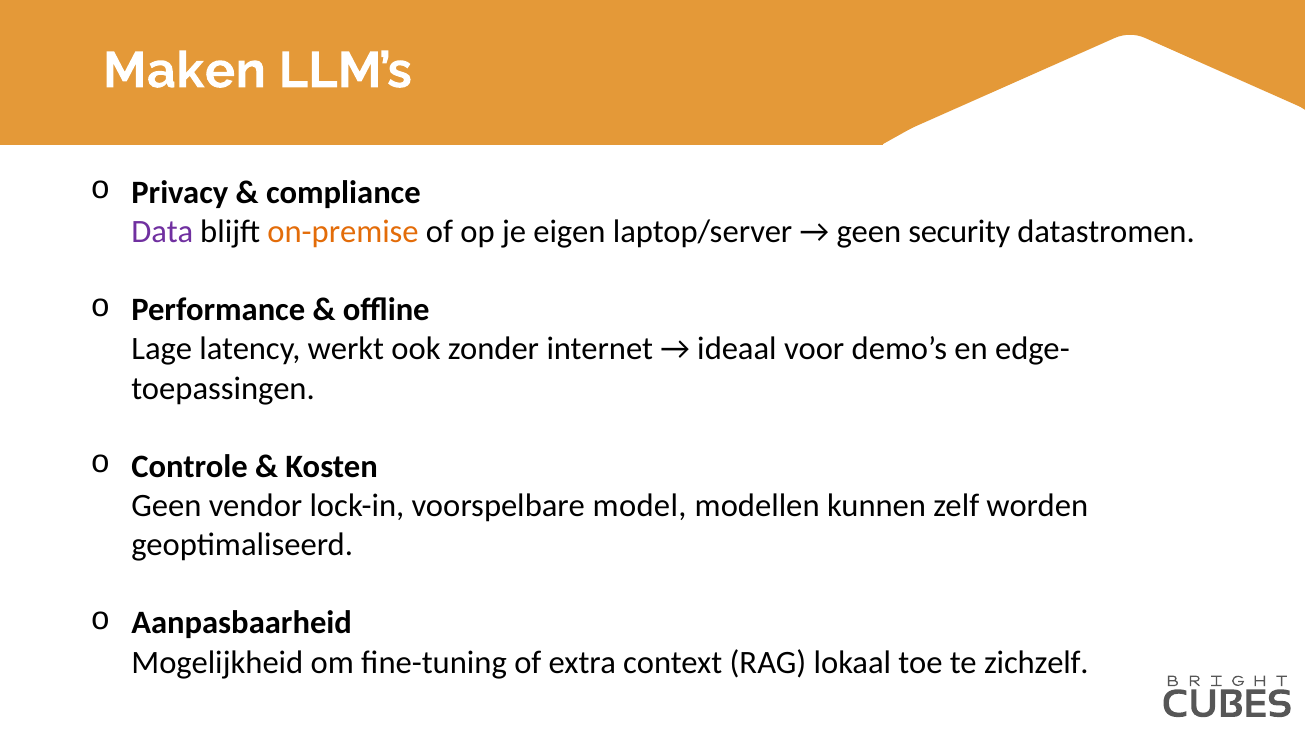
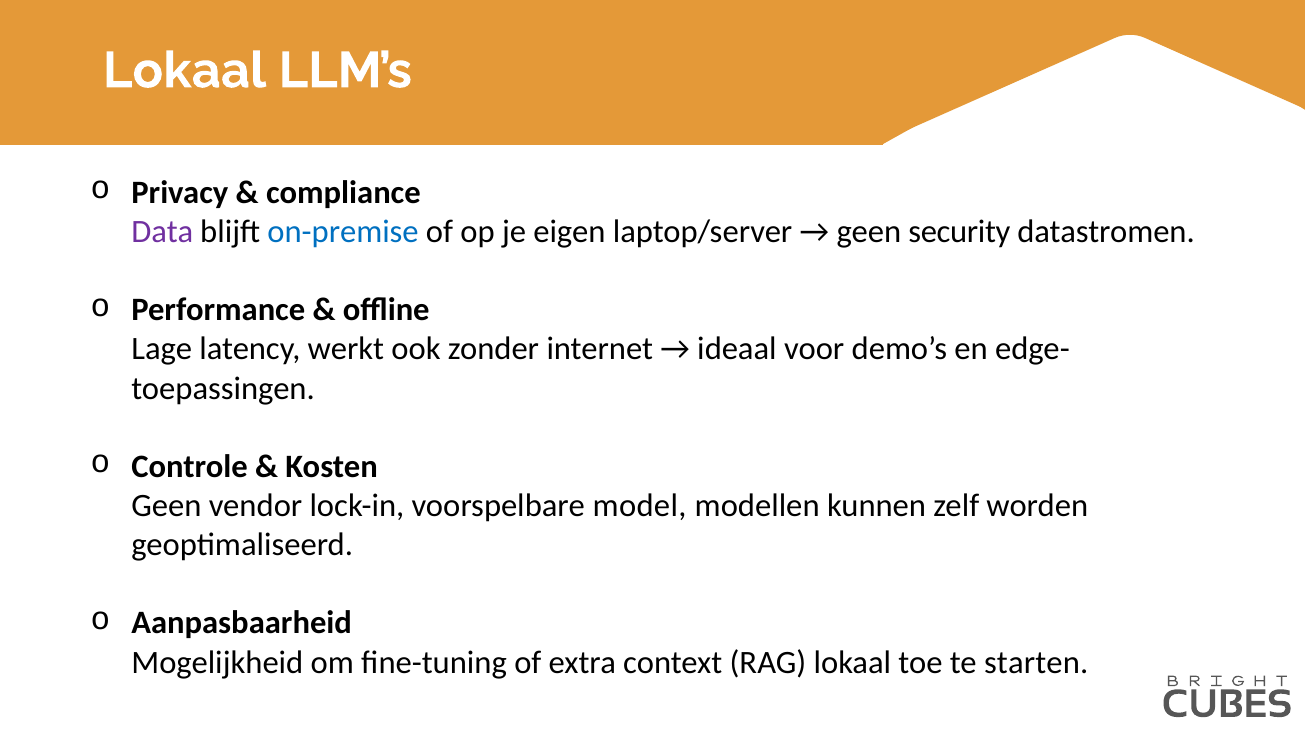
Maken: Maken -> Lokaal (184, 71)
on-premise colour: orange -> blue (343, 232)
zichzelf: zichzelf -> starten (1036, 662)
